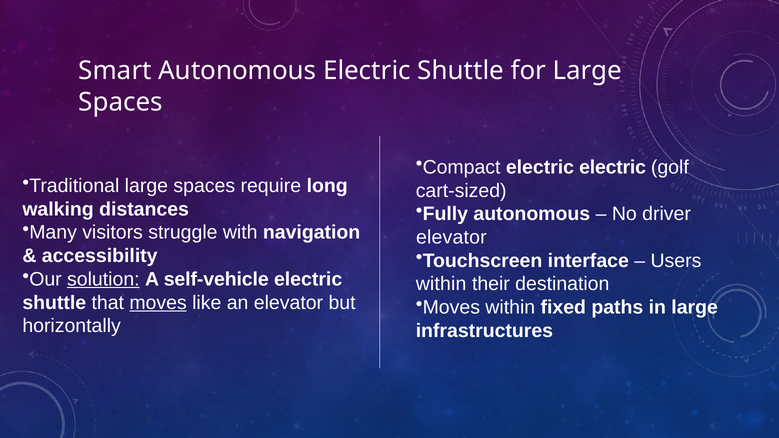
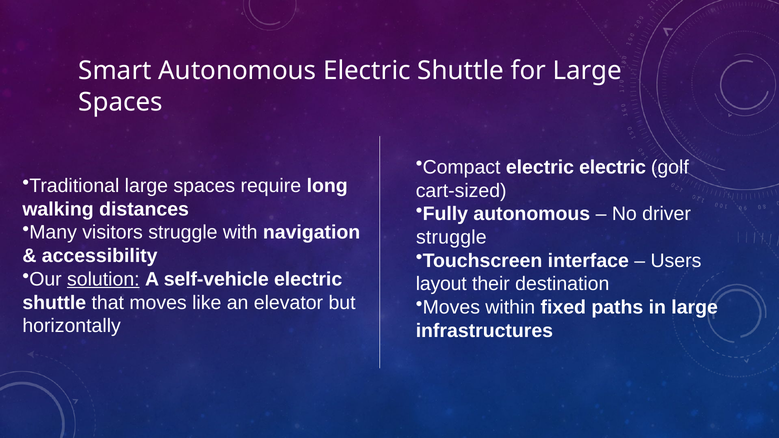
elevator: elevator -> struggle (451, 237)
within: within -> layout (441, 284)
moves underline: present -> none (158, 303)
